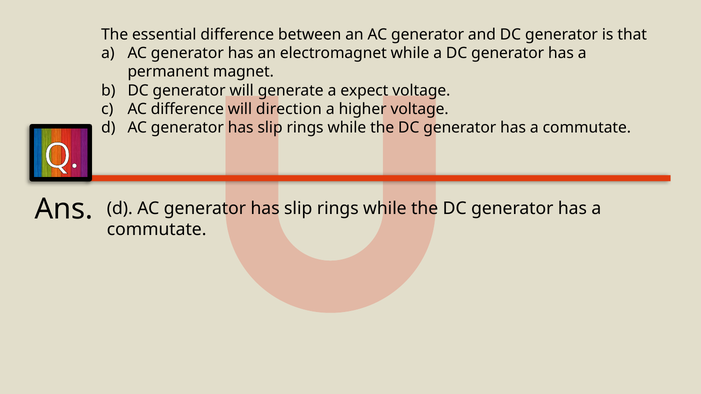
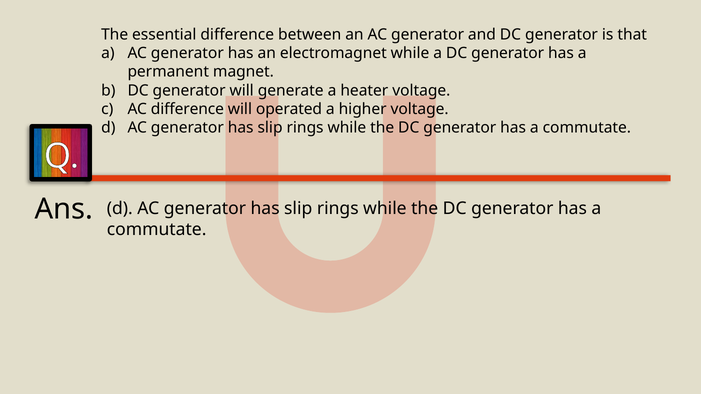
expect: expect -> heater (364, 91)
direction: direction -> operated (289, 109)
